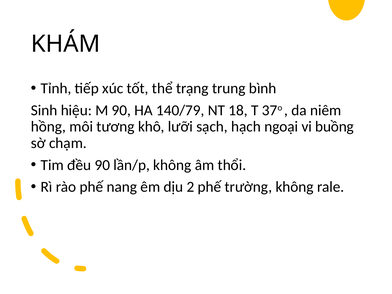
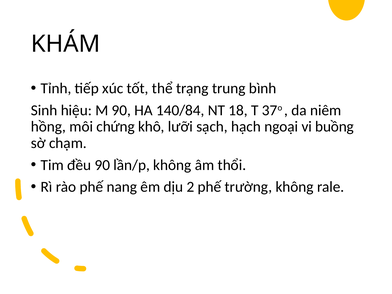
140/79: 140/79 -> 140/84 (180, 110)
tương: tương -> chứng (116, 127)
